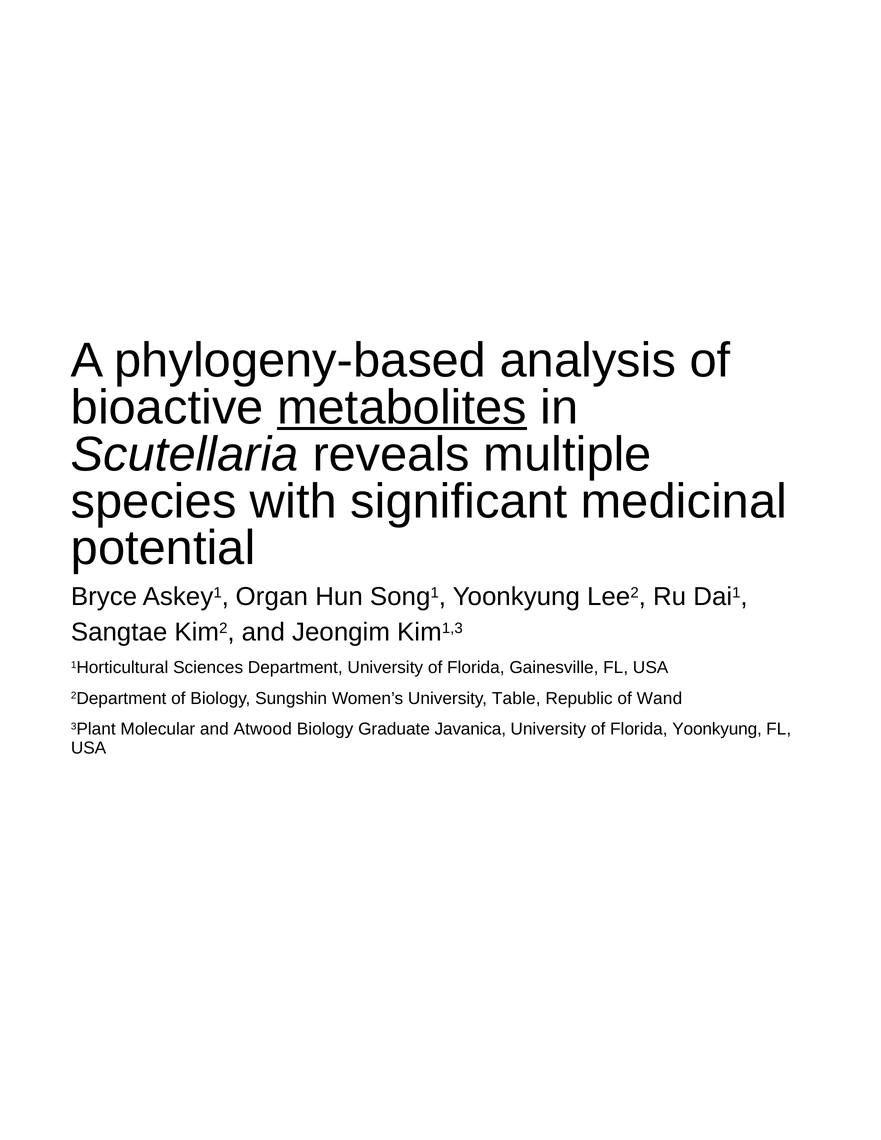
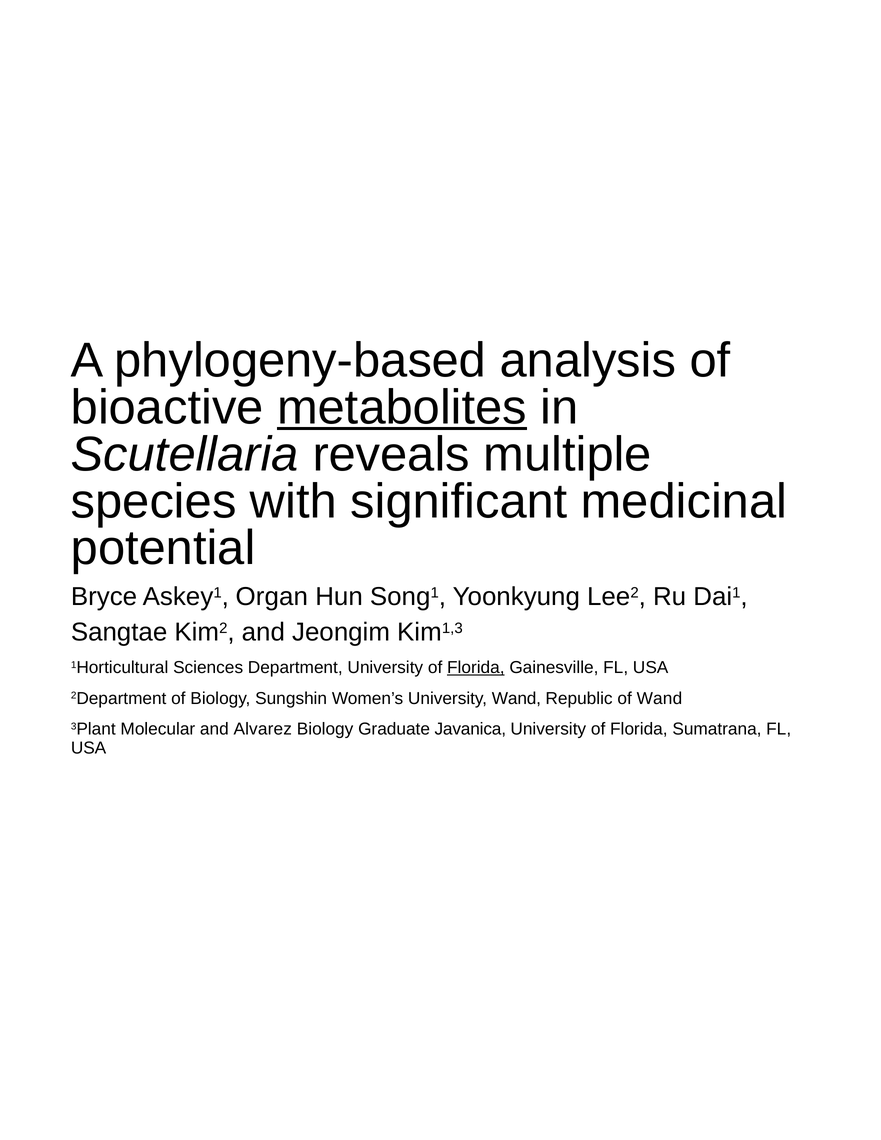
Florida underline: none -> present (476, 668)
University Table: Table -> Wand (516, 698)
Atwood: Atwood -> Alvarez (263, 729)
Florida Yoonkyung: Yoonkyung -> Sumatrana (717, 729)
